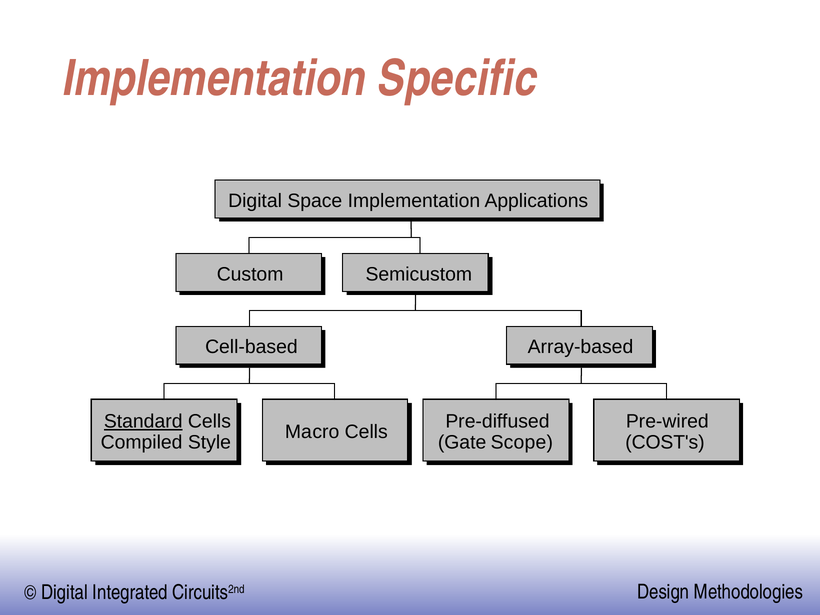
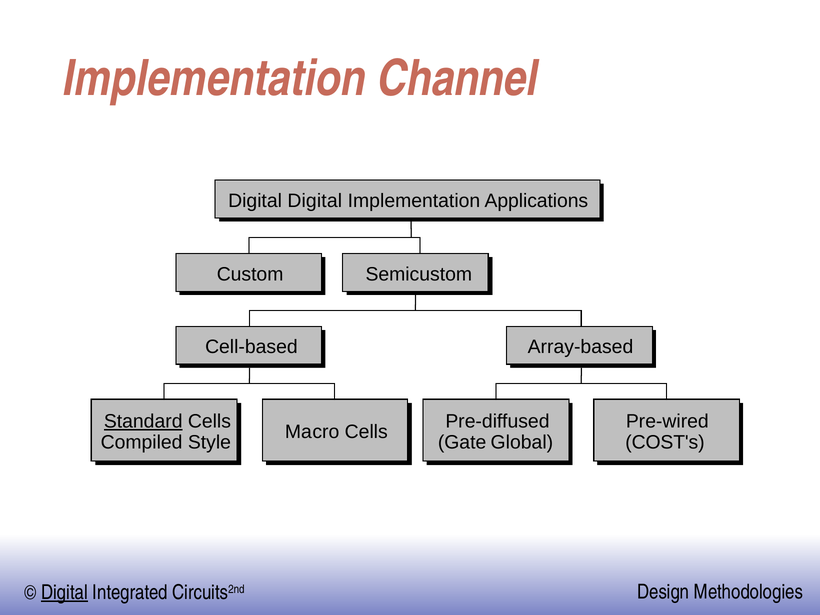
Specific: Specific -> Channel (457, 79)
Digital Space: Space -> Digital (315, 201)
Scope: Scope -> Global (522, 442)
Digital underline: none -> present (64, 592)
